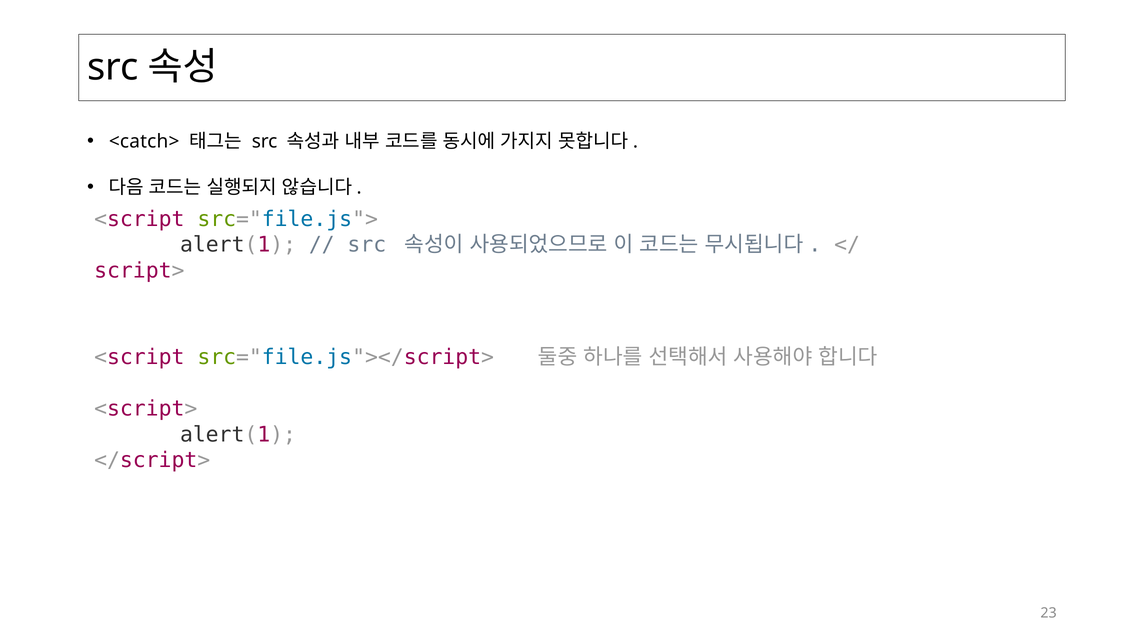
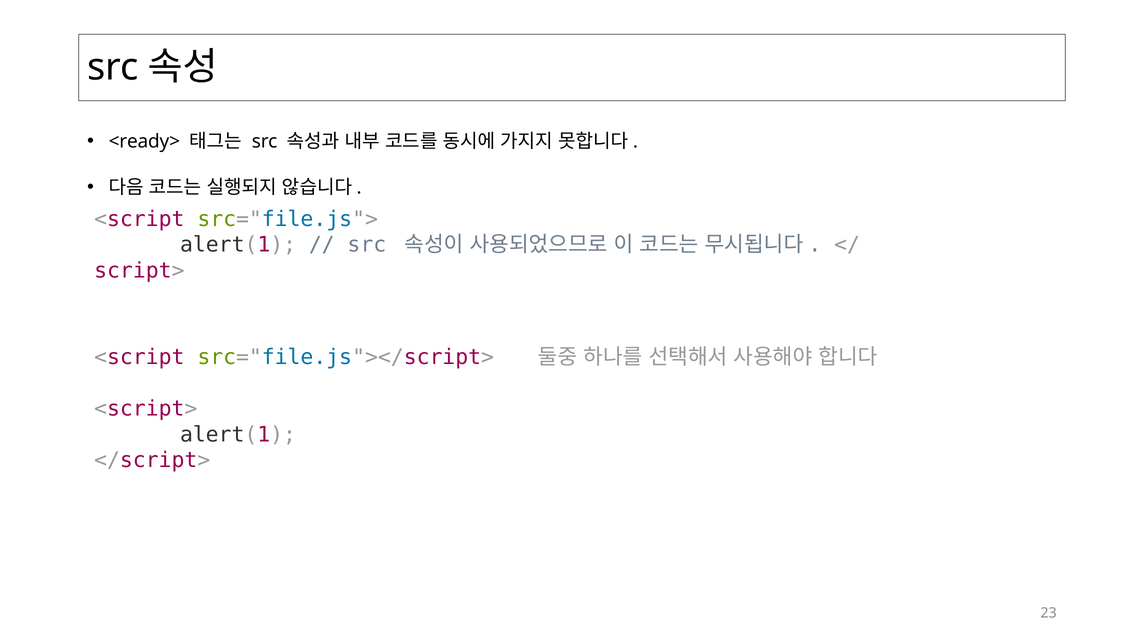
<catch>: <catch> -> <ready> (144, 141)
